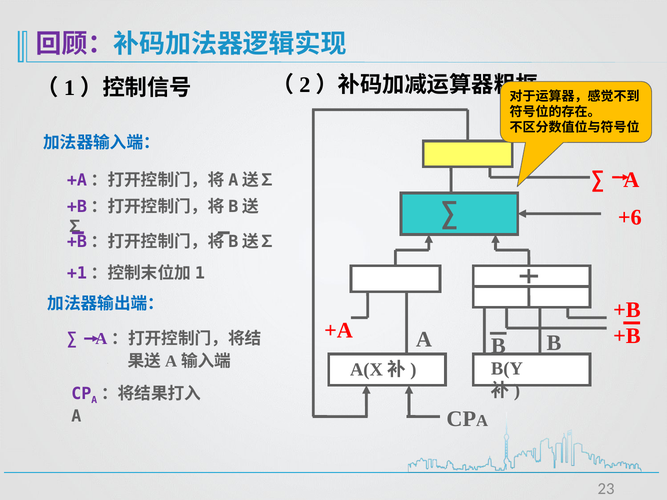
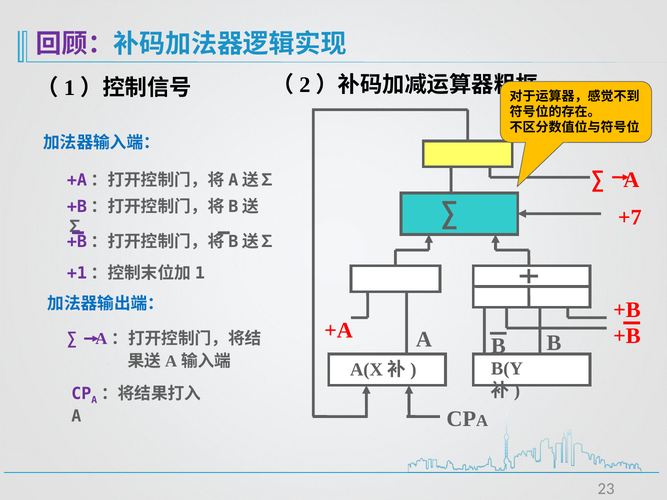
+6: +6 -> +7 (630, 218)
